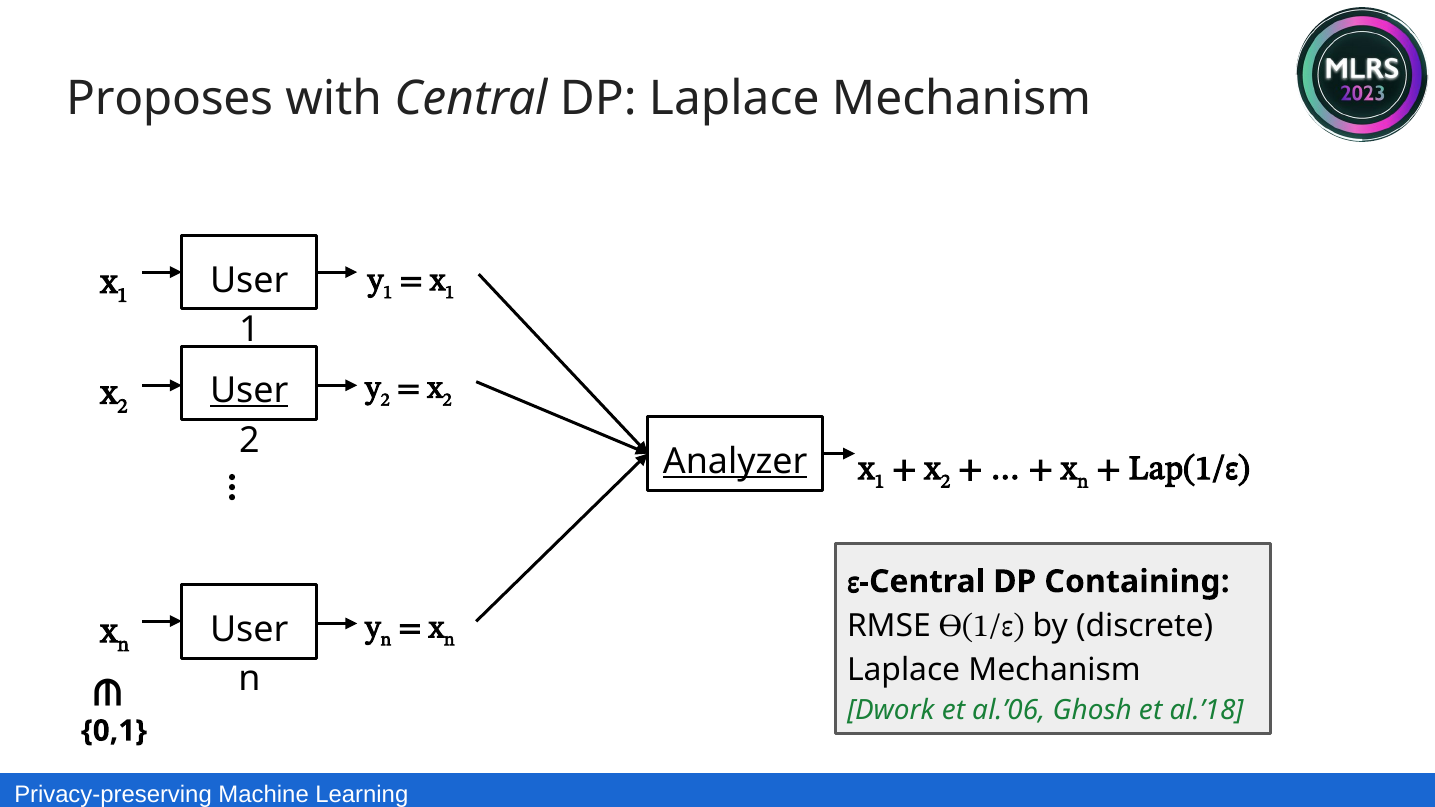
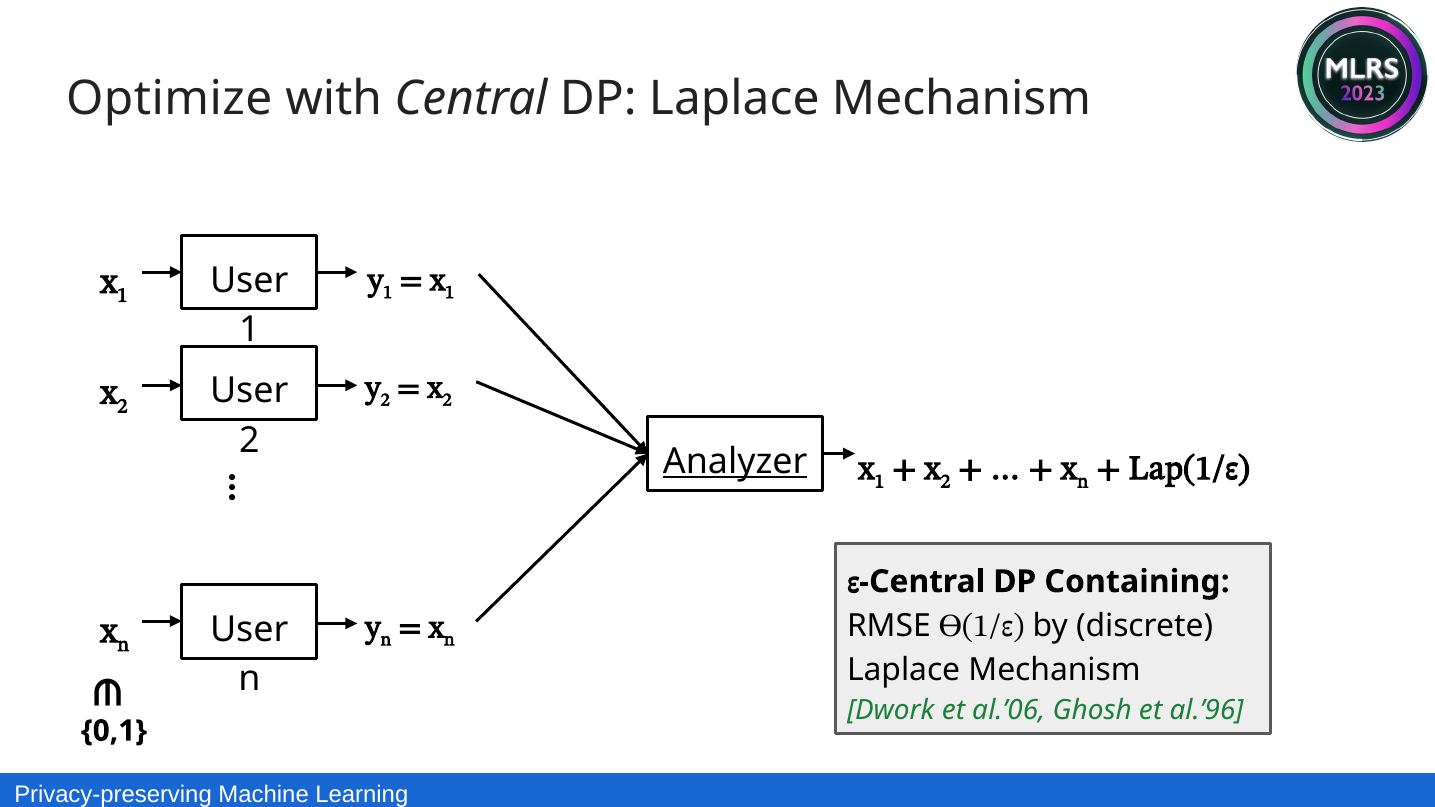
Proposes: Proposes -> Optimize (169, 99)
User underline: present -> none (249, 391)
al.’18: al.’18 -> al.’96 (1207, 710)
